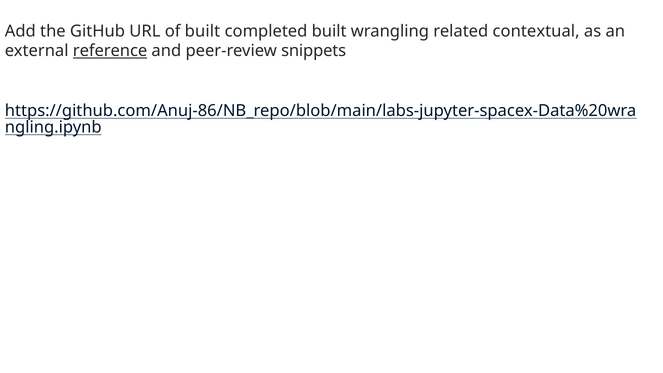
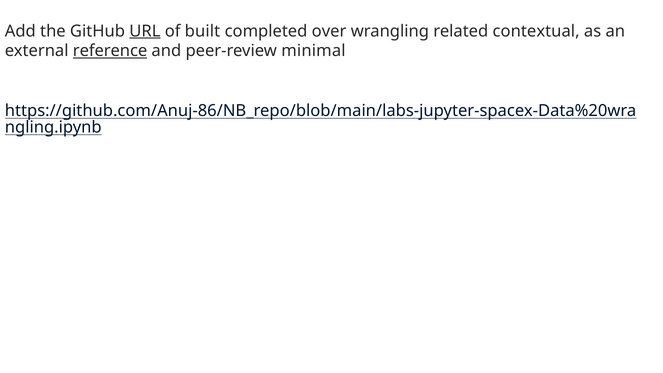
URL underline: none -> present (145, 31)
completed built: built -> over (329, 31)
snippets: snippets -> minimal (313, 51)
